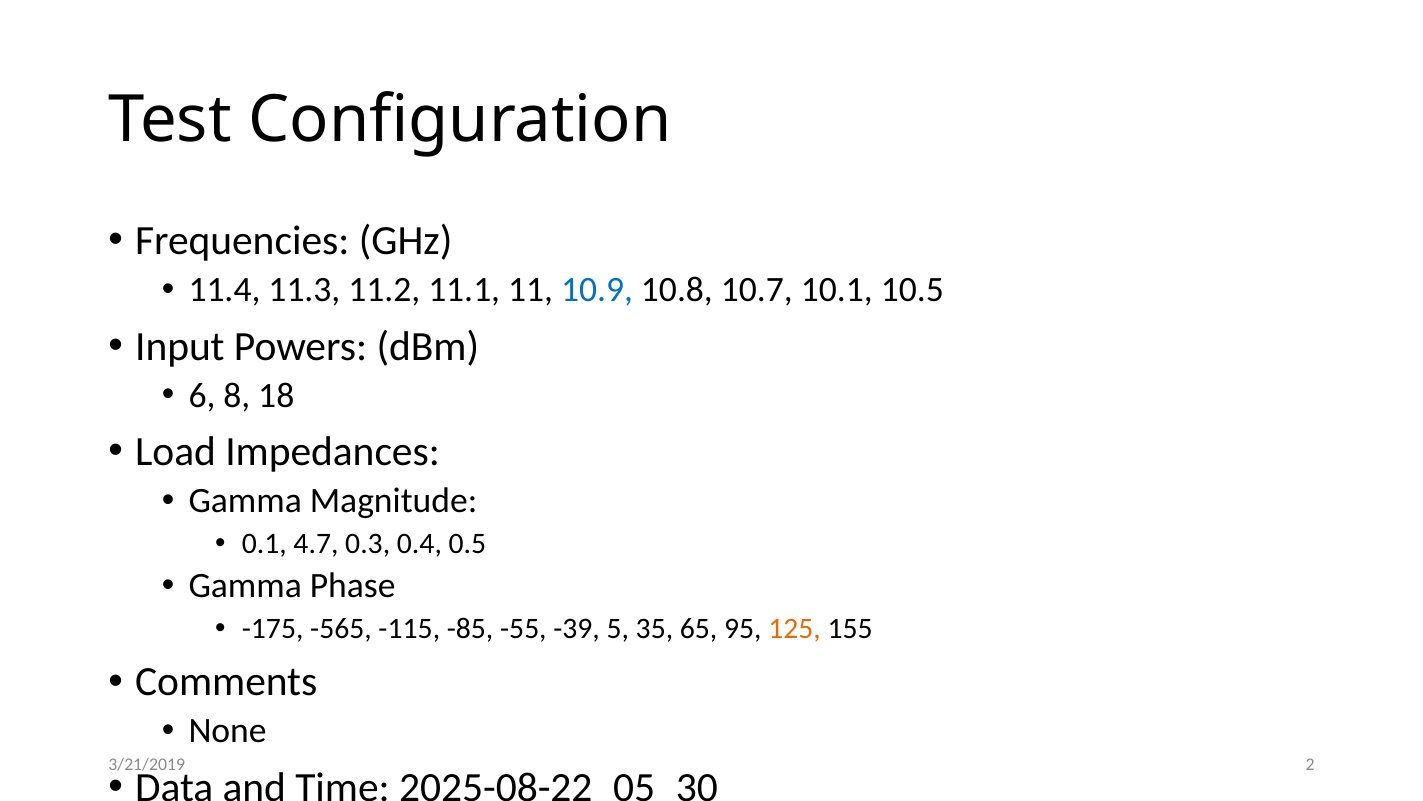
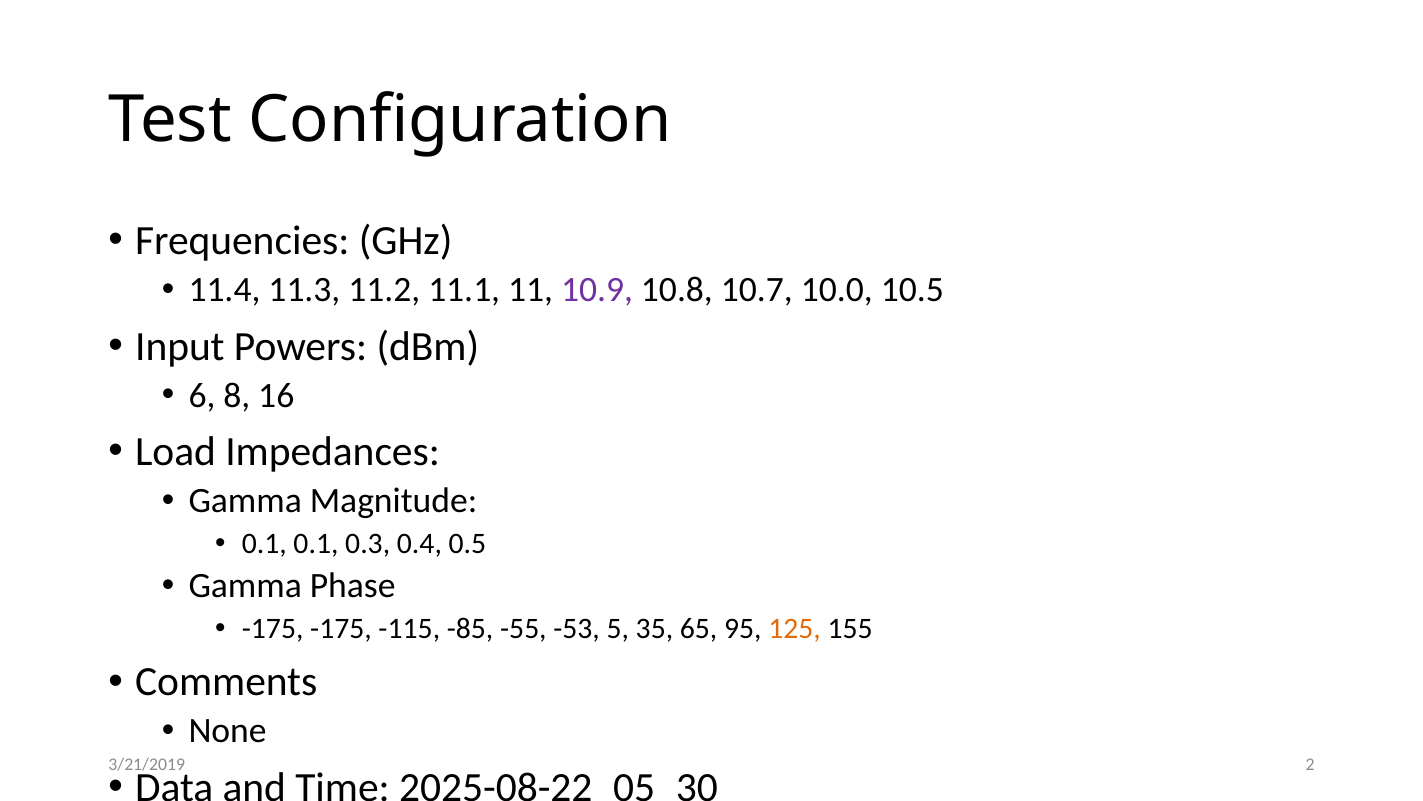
10.9 colour: blue -> purple (597, 290)
10.1: 10.1 -> 10.0 (837, 290)
18: 18 -> 16 (276, 395)
0.1 4.7: 4.7 -> 0.1 (316, 543)
-175 -565: -565 -> -175 (341, 628)
-39: -39 -> -53 (577, 628)
